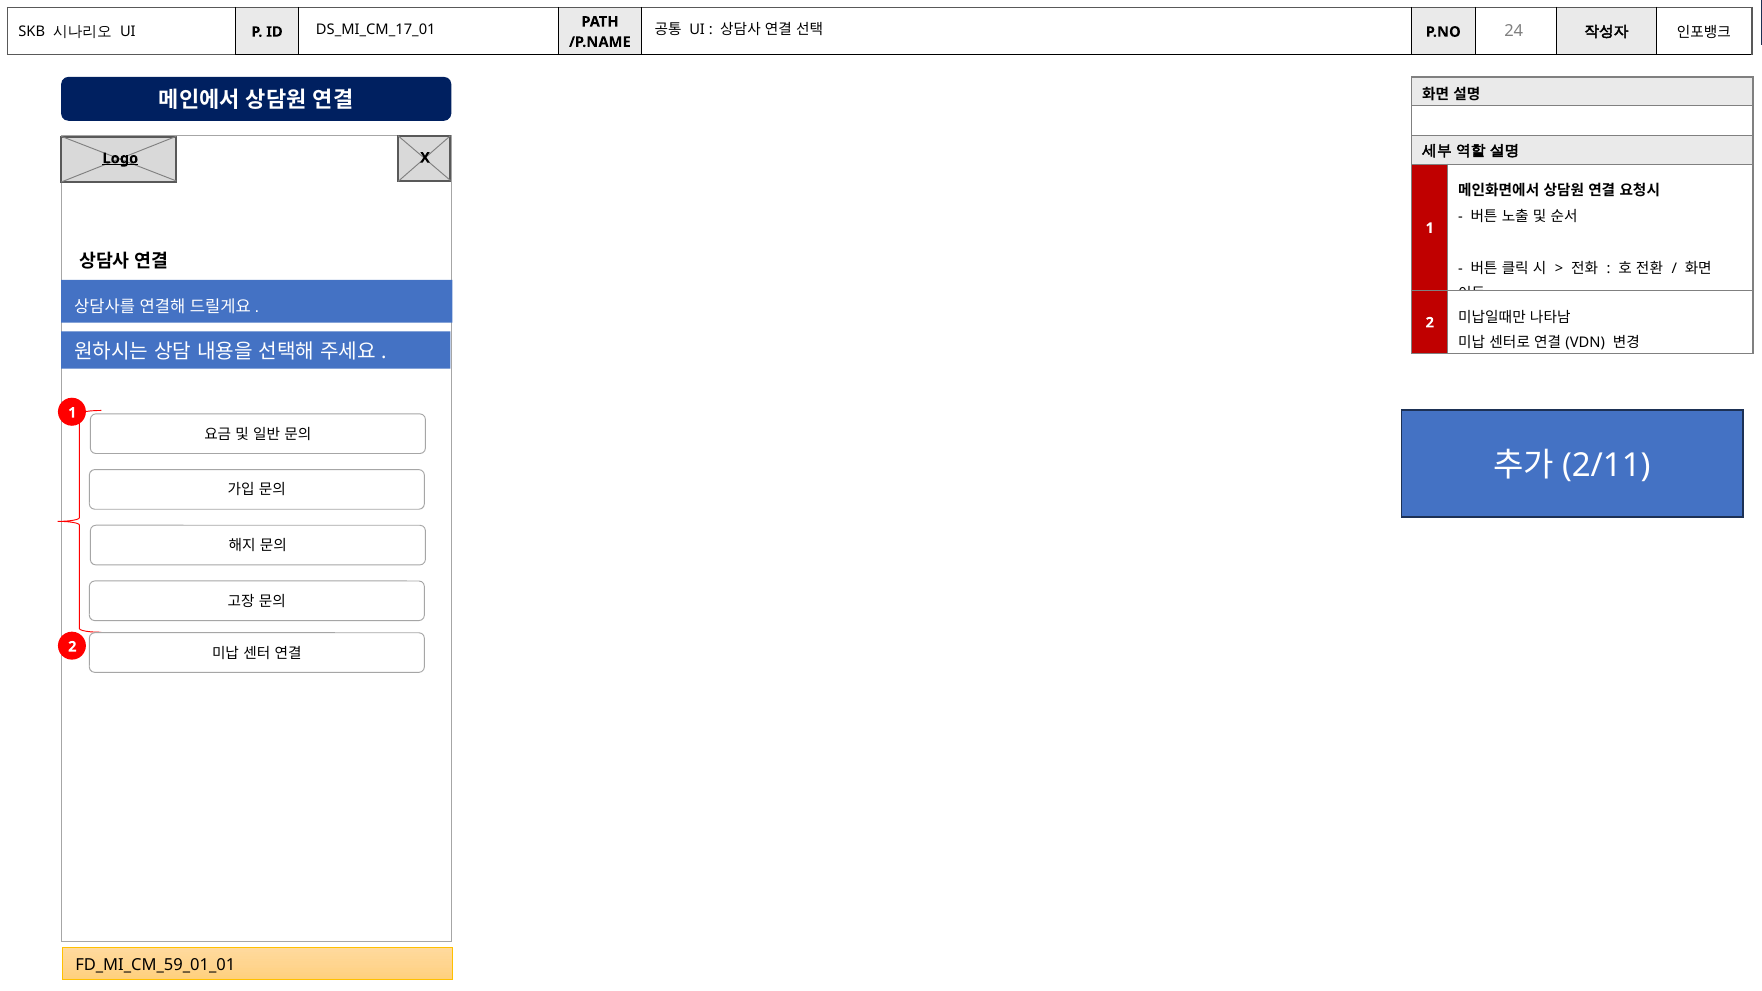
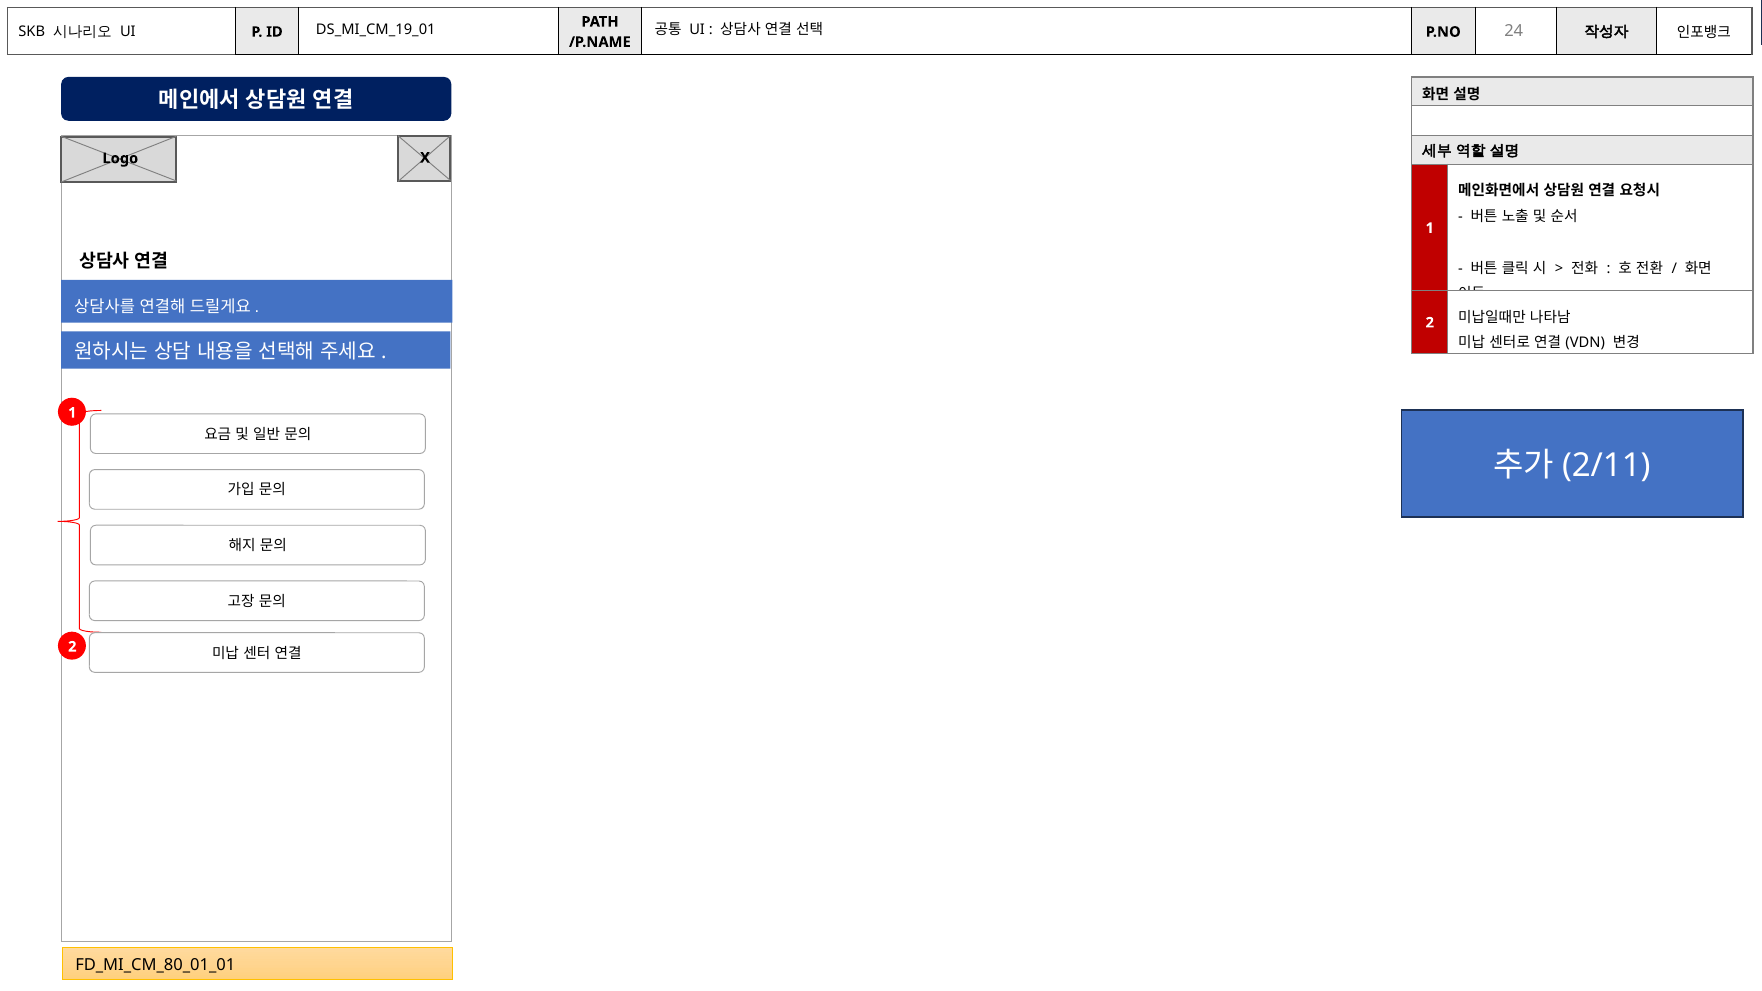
DS_MI_CM_17_01: DS_MI_CM_17_01 -> DS_MI_CM_19_01 (376, 29)
Logo underline: present -> none (120, 158)
FD_MI_CM_59_01_01: FD_MI_CM_59_01_01 -> FD_MI_CM_80_01_01 (155, 965)
